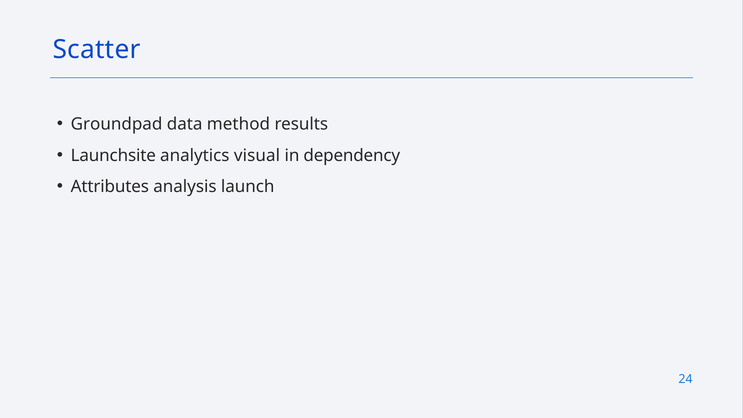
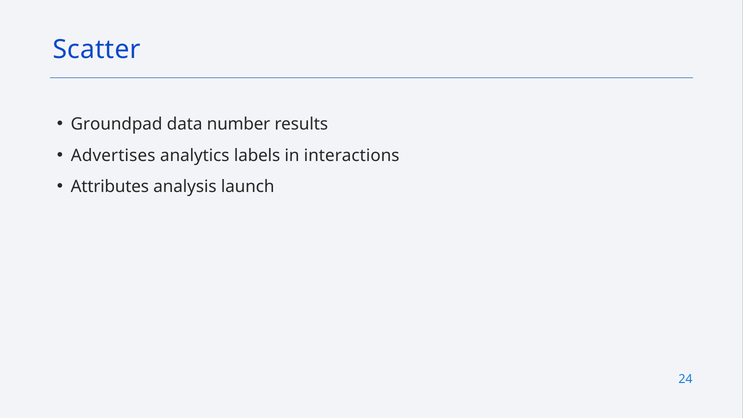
method: method -> number (239, 124)
Launchsite: Launchsite -> Advertises (113, 155)
visual: visual -> labels (257, 155)
dependency: dependency -> interactions (352, 155)
